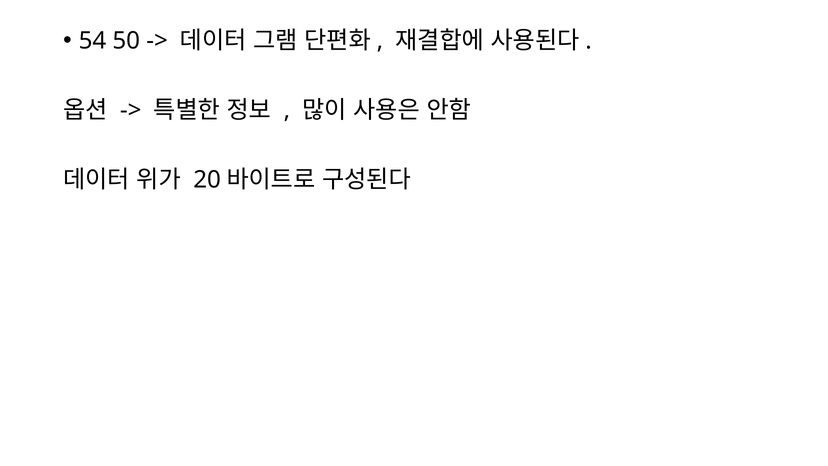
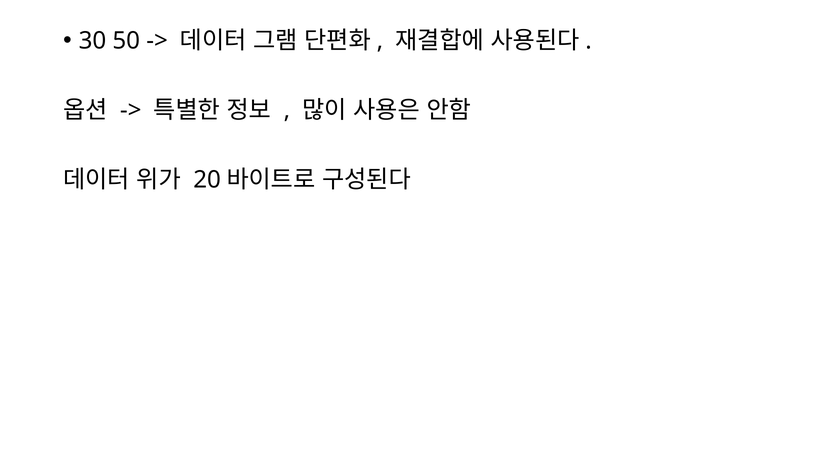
54: 54 -> 30 (92, 41)
